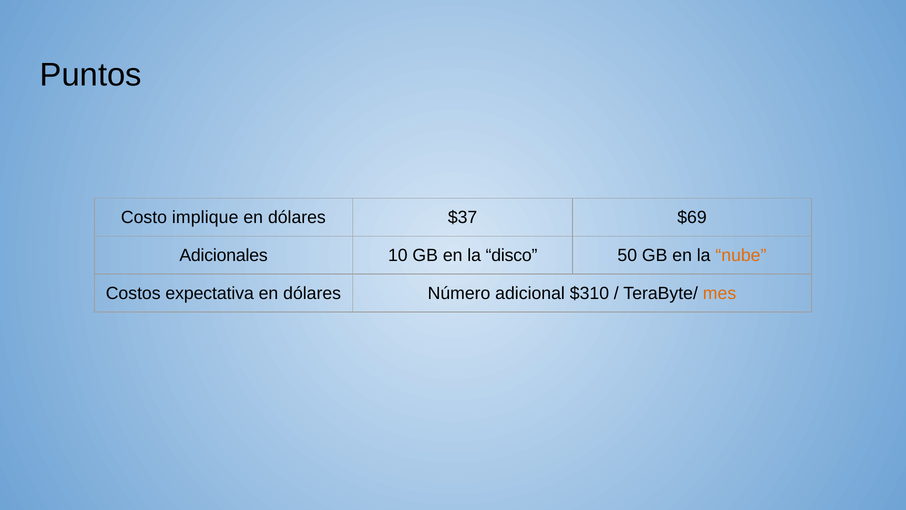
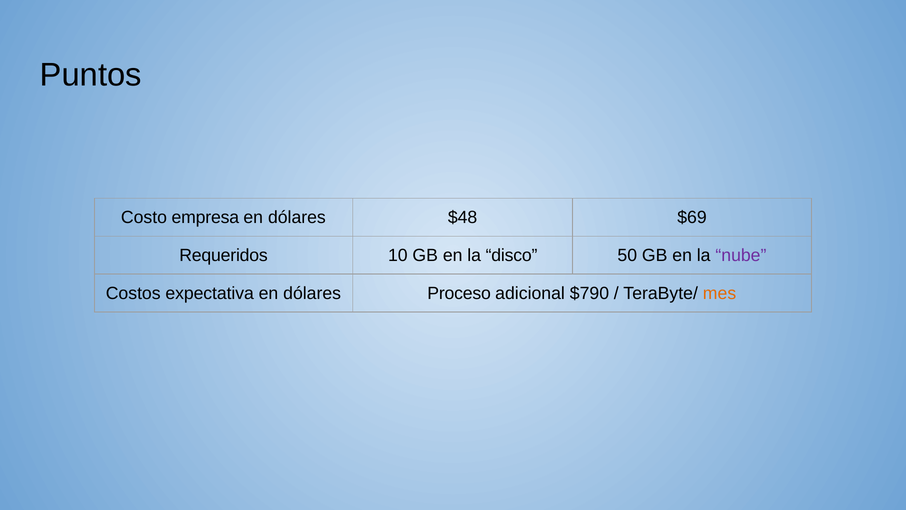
implique: implique -> empresa (205, 217)
$37: $37 -> $48 (463, 217)
Adicionales: Adicionales -> Requeridos (224, 255)
nube colour: orange -> purple (741, 255)
Número: Número -> Proceso (459, 293)
$310: $310 -> $790 (589, 293)
